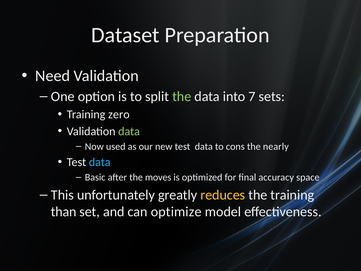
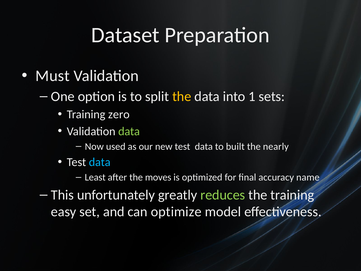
Need: Need -> Must (53, 76)
the colour: light green -> yellow (182, 96)
7: 7 -> 1 (252, 96)
cons: cons -> built (235, 146)
Basic: Basic -> Least (95, 177)
space: space -> name (308, 177)
reduces colour: yellow -> light green (223, 195)
than: than -> easy (64, 212)
